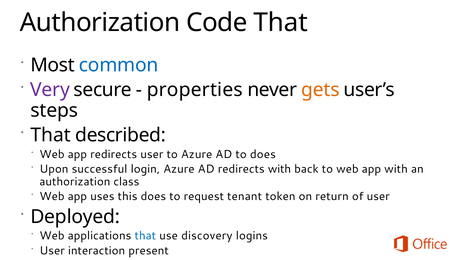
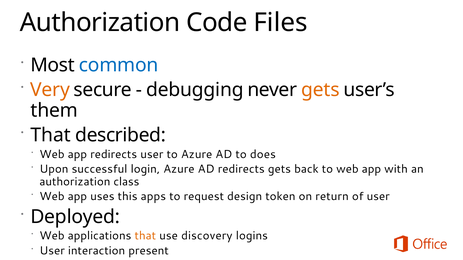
Code That: That -> Files (281, 23)
Very colour: purple -> orange (50, 90)
properties: properties -> debugging (195, 90)
steps: steps -> them (54, 111)
redirects with: with -> gets (279, 169)
this does: does -> apps (153, 197)
tenant: tenant -> design (245, 197)
that colour: blue -> orange (145, 236)
